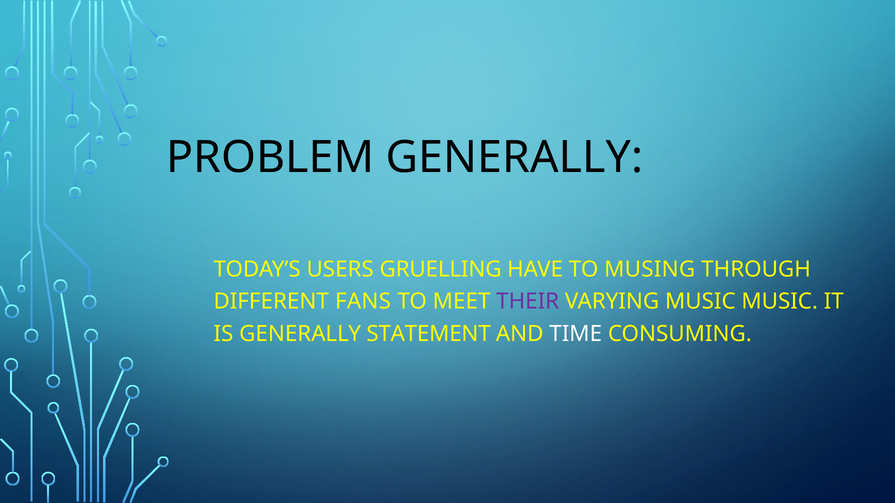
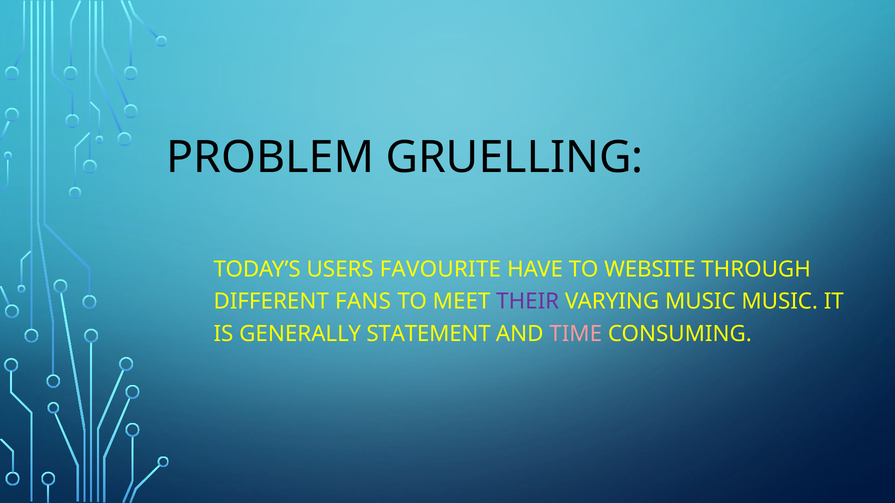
PROBLEM GENERALLY: GENERALLY -> GRUELLING (515, 157)
GRUELLING: GRUELLING -> FAVOURITE (440, 269)
MUSING: MUSING -> WEBSITE (650, 269)
TIME colour: white -> pink (576, 334)
